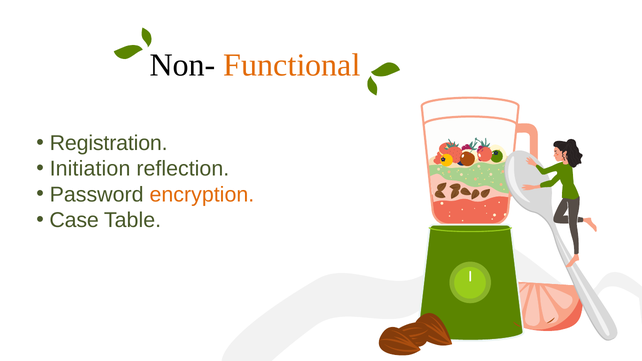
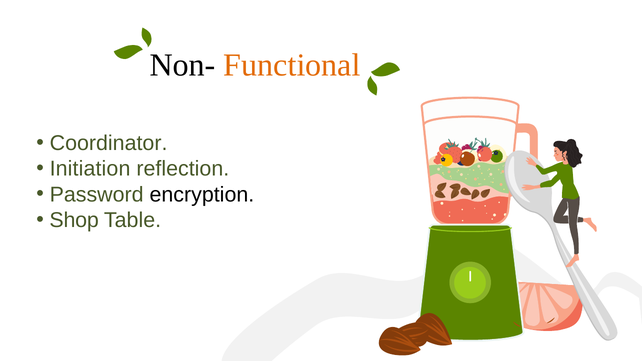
Registration: Registration -> Coordinator (109, 143)
encryption colour: orange -> black (202, 195)
Case: Case -> Shop (74, 220)
